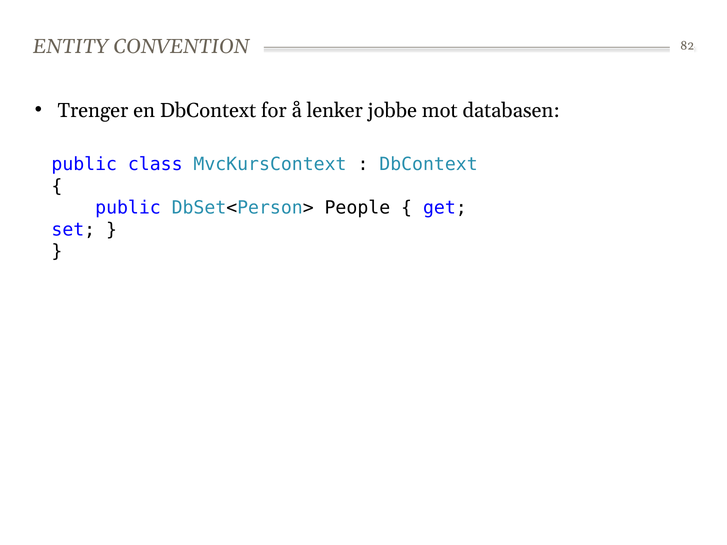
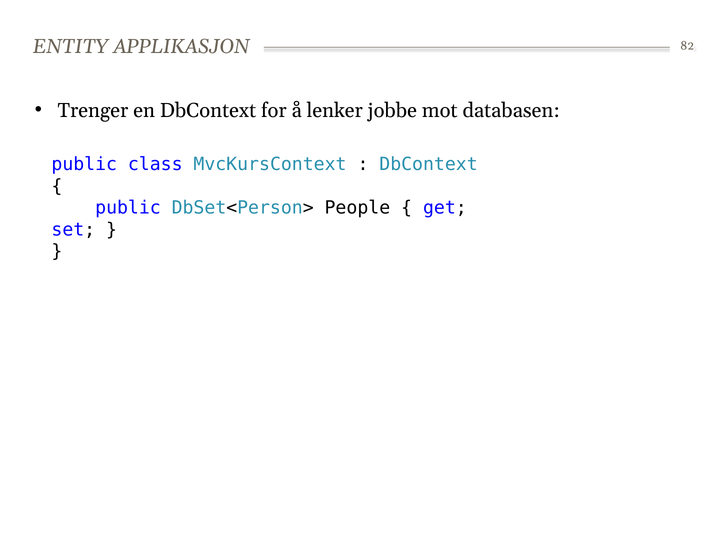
CONVENTION: CONVENTION -> APPLIKASJON (181, 47)
